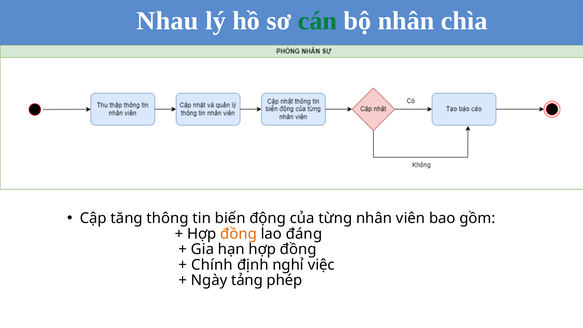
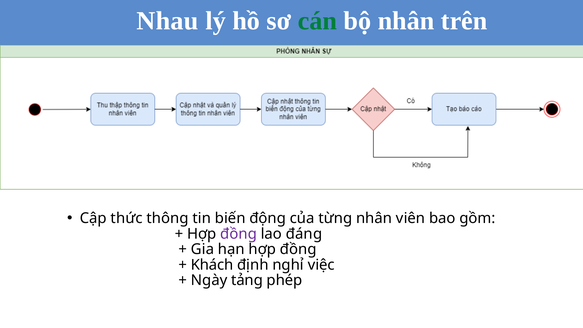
chìa: chìa -> trên (464, 21)
tăng: tăng -> thức (127, 218)
đồng colour: orange -> purple (239, 234)
Chính: Chính -> Khách (212, 265)
